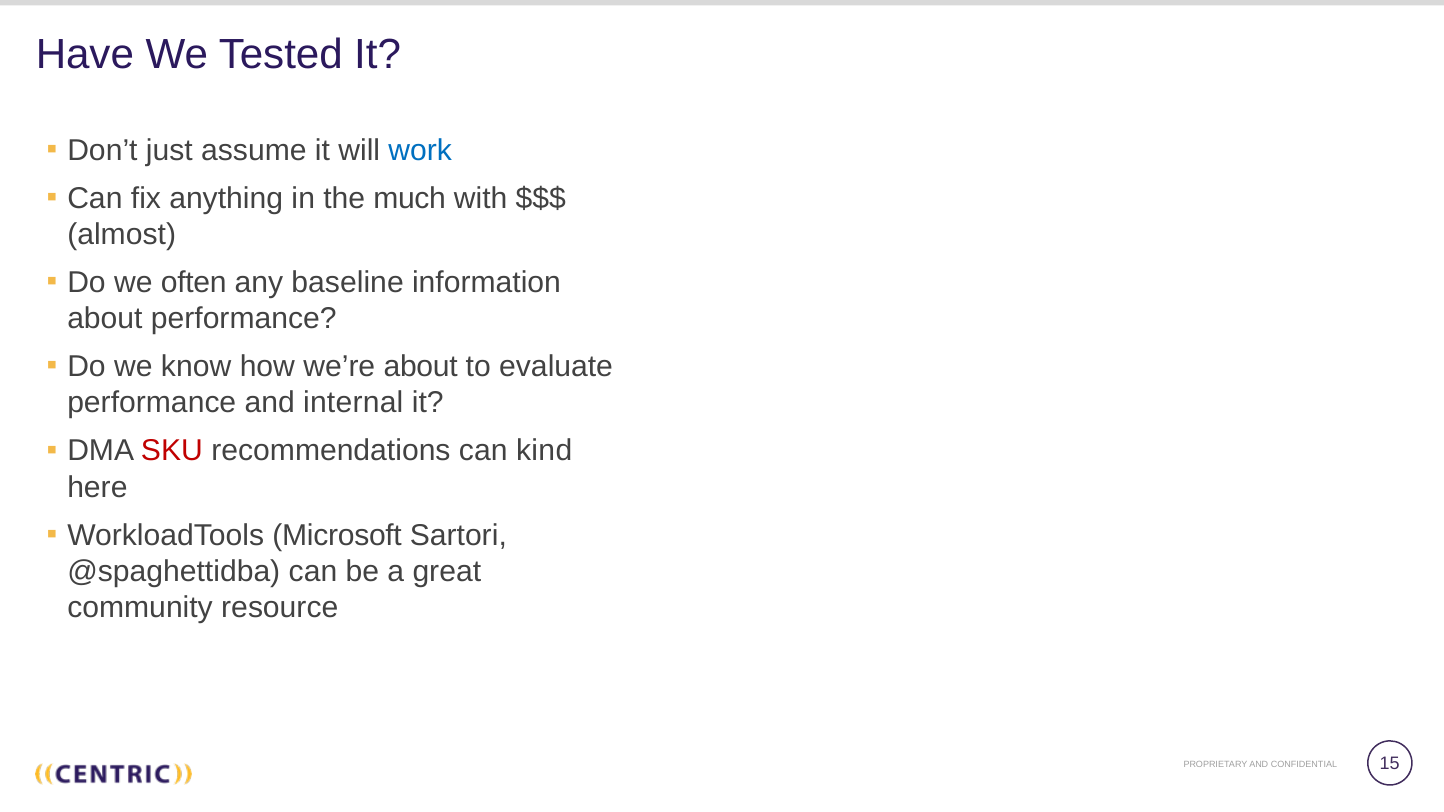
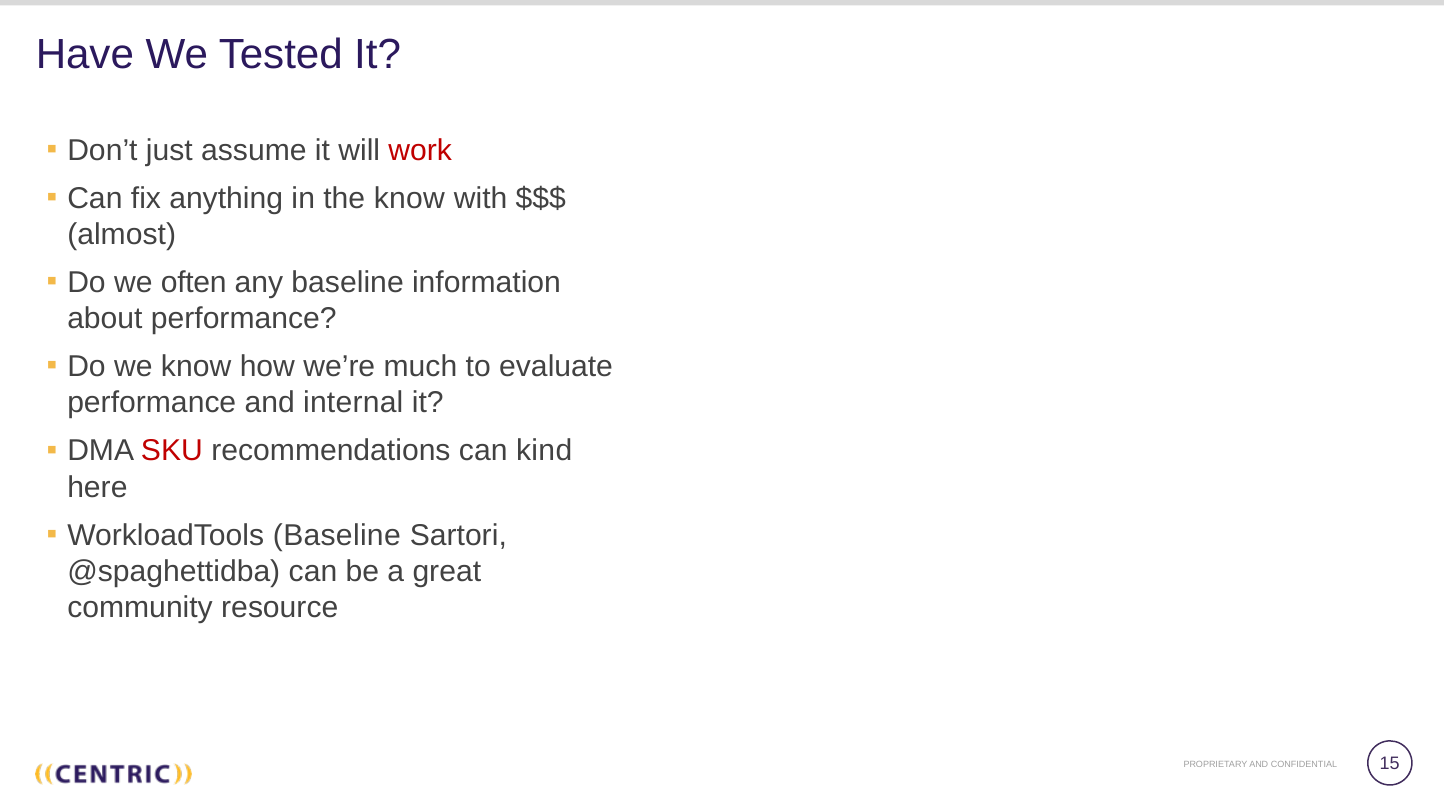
work colour: blue -> red (420, 150)
the much: much -> know (409, 198)
we’re about: about -> much (420, 367)
WorkloadTools Microsoft: Microsoft -> Baseline (337, 535)
